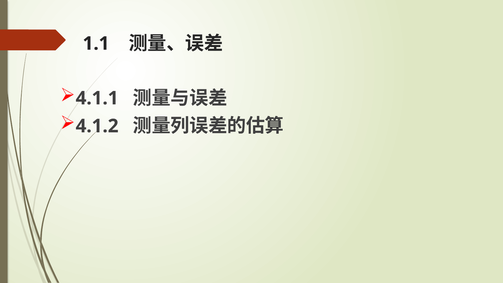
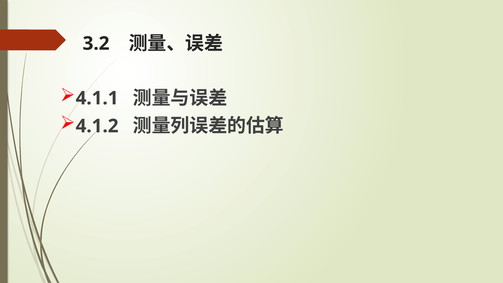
1.1: 1.1 -> 3.2 (96, 44)
